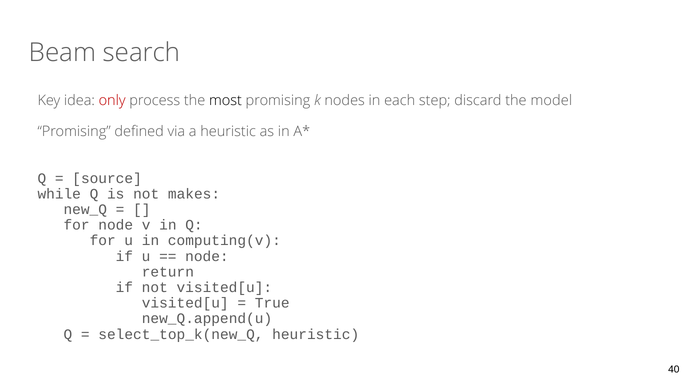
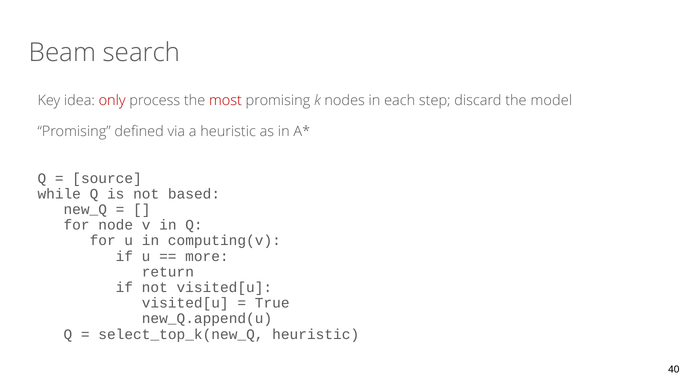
most colour: black -> red (225, 100)
makes: makes -> based (194, 194)
node: node -> more (207, 257)
